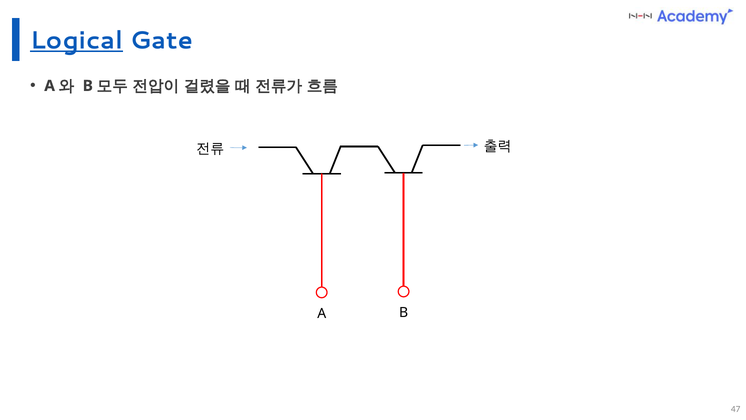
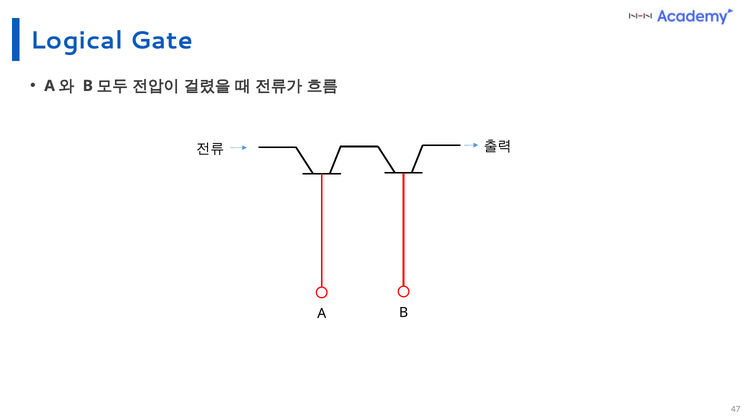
Logical underline: present -> none (77, 41)
